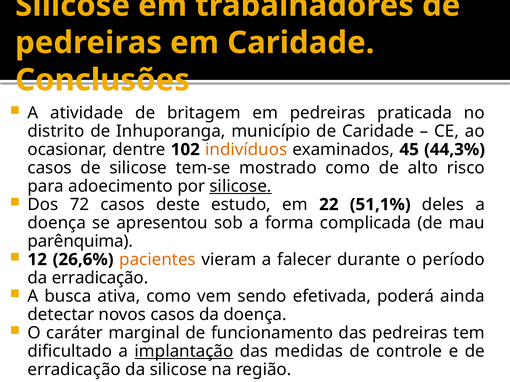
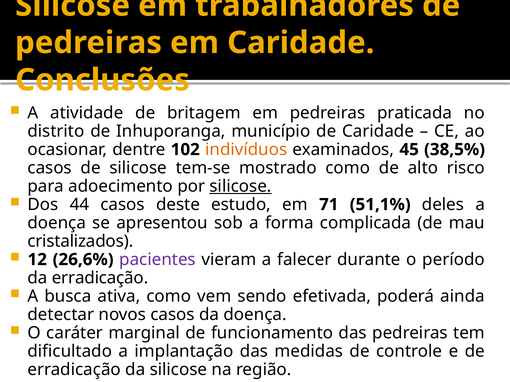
44,3%: 44,3% -> 38,5% (455, 150)
72: 72 -> 44 (79, 205)
22: 22 -> 71 (329, 205)
parênquima: parênquima -> cristalizados (80, 242)
pacientes colour: orange -> purple (158, 260)
implantação underline: present -> none (184, 352)
